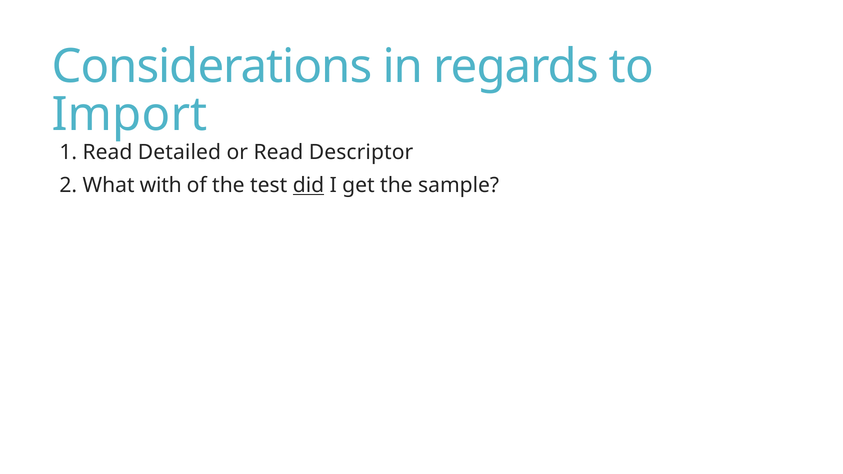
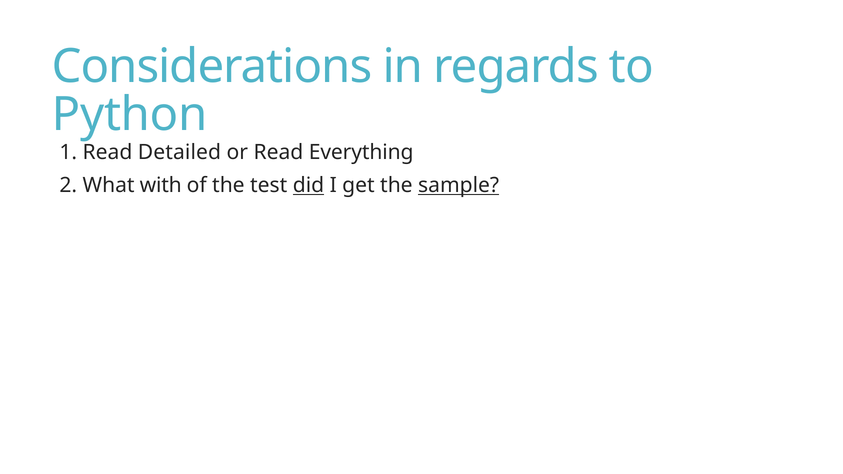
Import: Import -> Python (130, 115)
Descriptor: Descriptor -> Everything (361, 152)
sample underline: none -> present (459, 185)
